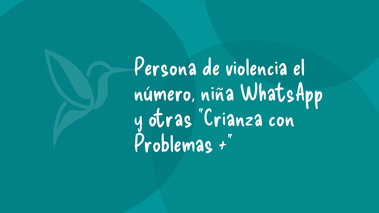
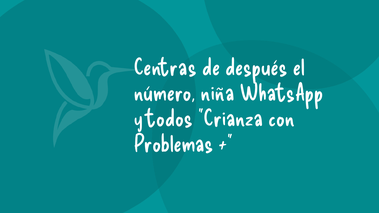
Persona: Persona -> Centras (165, 68)
violencia: violencia -> después (256, 68)
otras: otras -> todos (171, 119)
